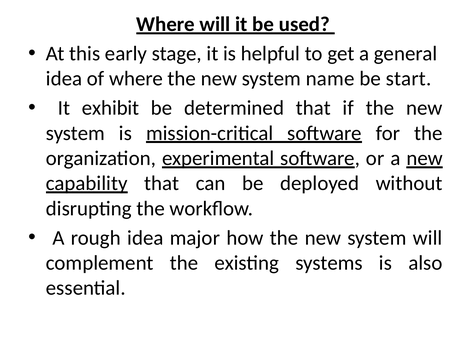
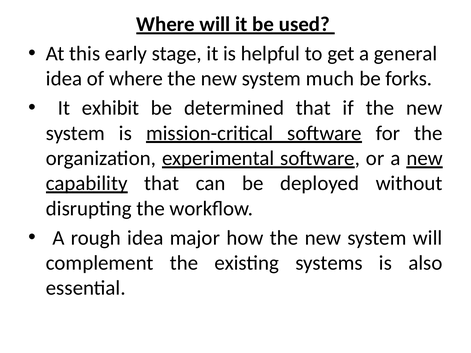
name: name -> much (330, 79)
start: start -> forks (409, 79)
